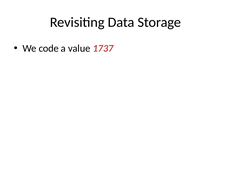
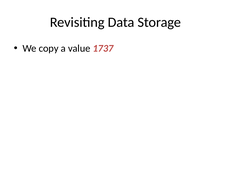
code: code -> copy (49, 48)
